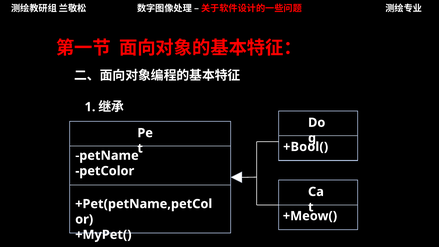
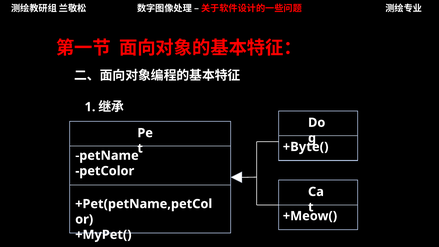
+Bool(: +Bool( -> +Byte( (306, 147)
